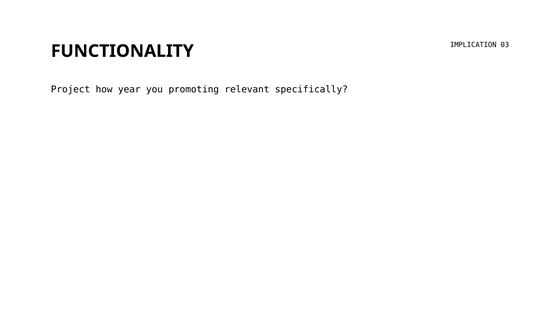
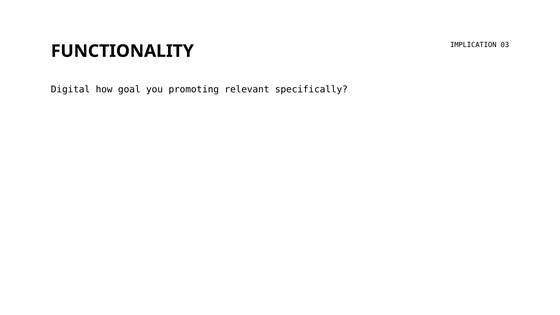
Project: Project -> Digital (71, 89)
year: year -> goal (129, 89)
